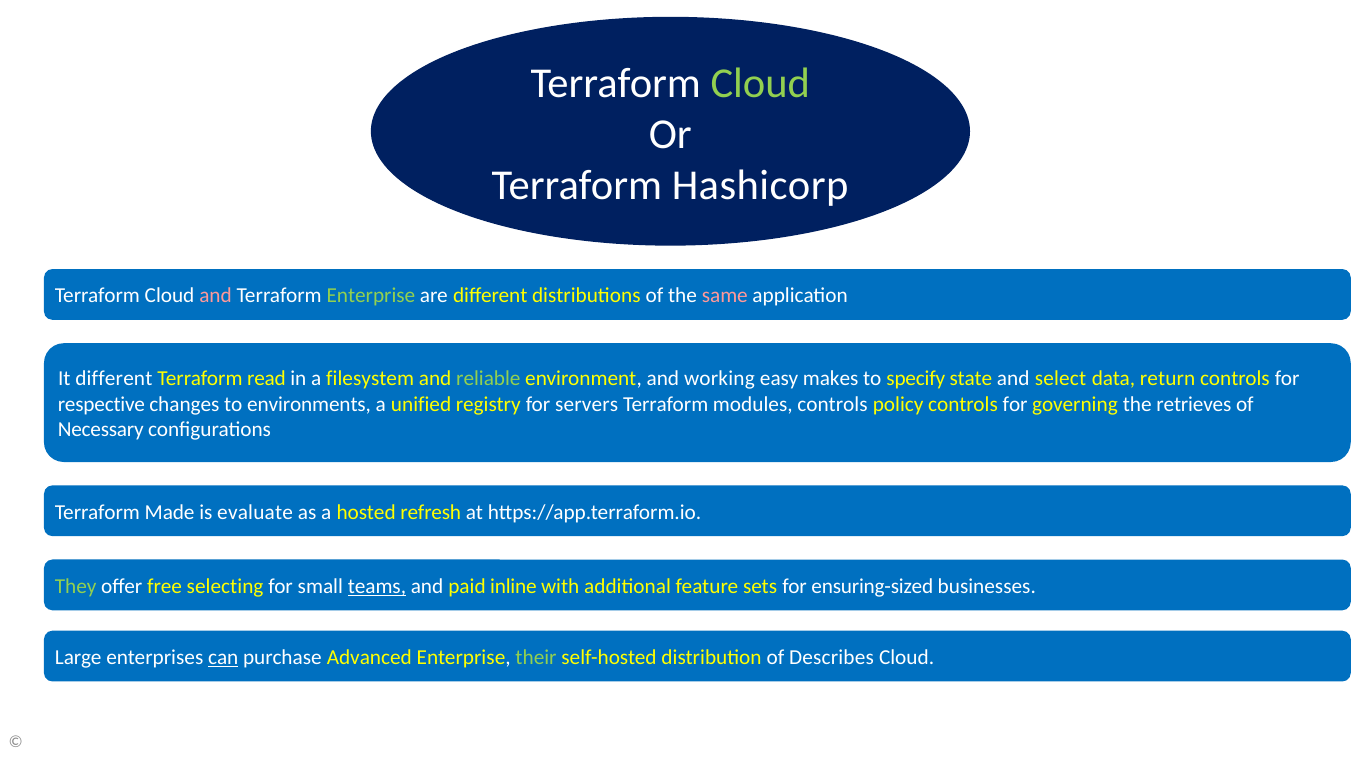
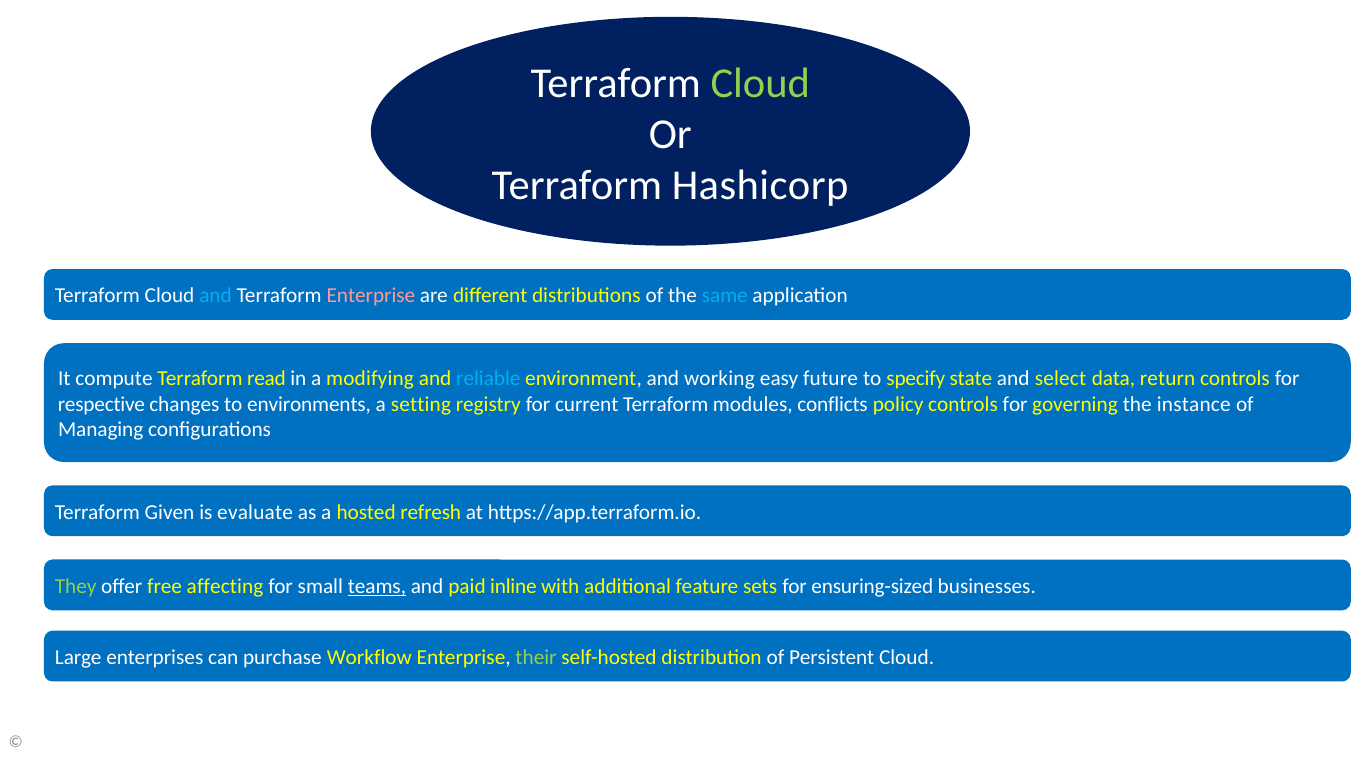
and colour: pink -> light blue (216, 296)
Enterprise colour: light green -> pink (371, 296)
same colour: pink -> light blue (725, 296)
It different: different -> compute (114, 379)
filesystem: filesystem -> modifying (370, 379)
reliable colour: light green -> light blue (488, 379)
makes: makes -> future (831, 379)
unified: unified -> setting (421, 404)
servers: servers -> current (587, 404)
modules controls: controls -> conflicts (833, 404)
retrieves: retrieves -> instance (1194, 404)
Necessary: Necessary -> Managing (101, 430)
Made: Made -> Given (170, 512)
selecting: selecting -> affecting (225, 586)
can underline: present -> none (223, 658)
Advanced: Advanced -> Workflow (369, 658)
Describes: Describes -> Persistent (832, 658)
